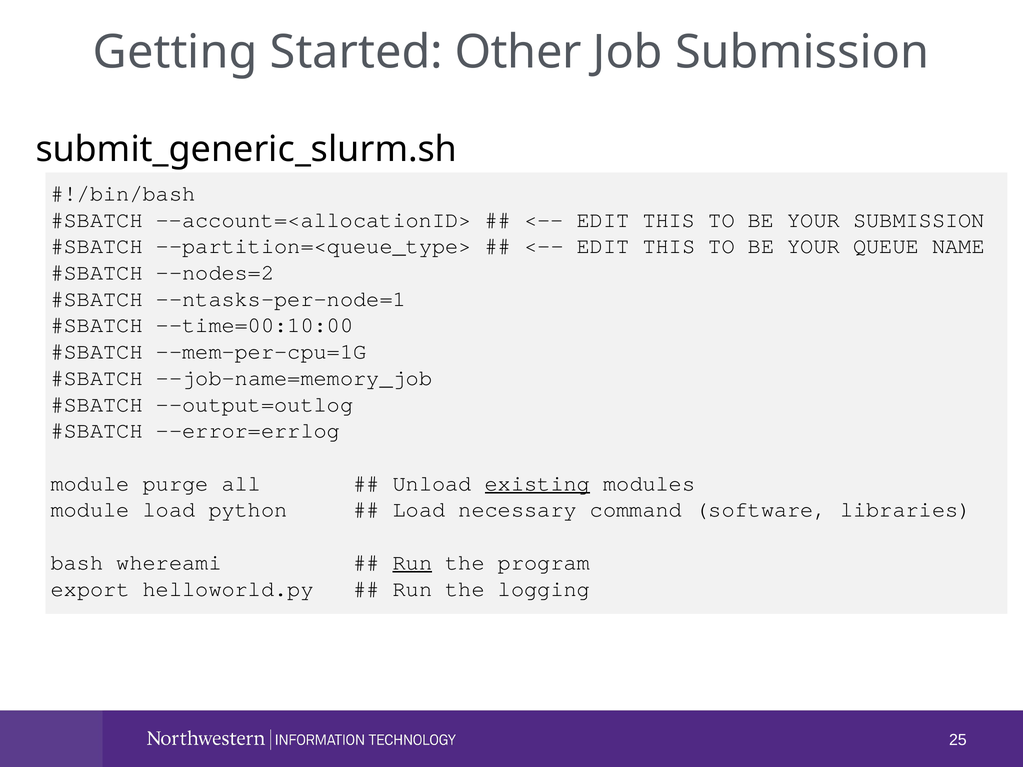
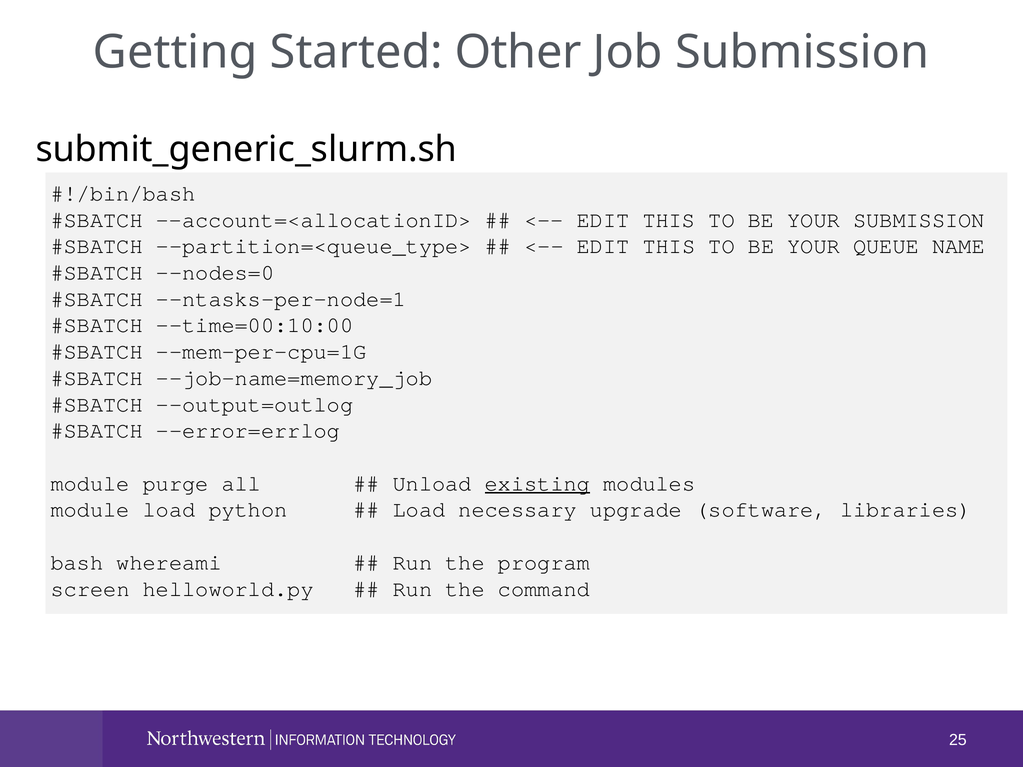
--nodes=2: --nodes=2 -> --nodes=0 (215, 273)
command: command -> upgrade (636, 510)
Run underline: present -> none (412, 563)
export: export -> screen (90, 589)
logging: logging -> command (544, 589)
